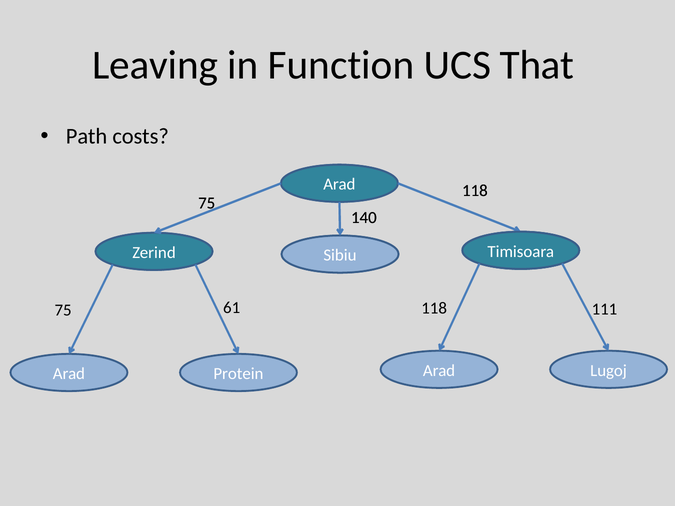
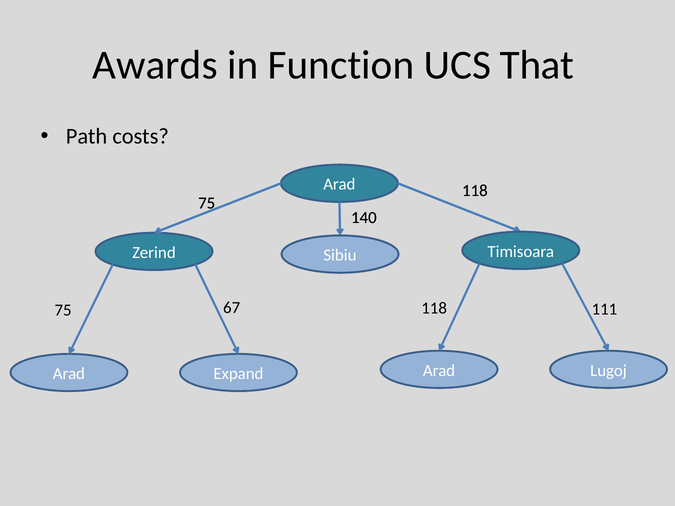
Leaving: Leaving -> Awards (155, 65)
61: 61 -> 67 (232, 308)
Protein: Protein -> Expand (238, 374)
